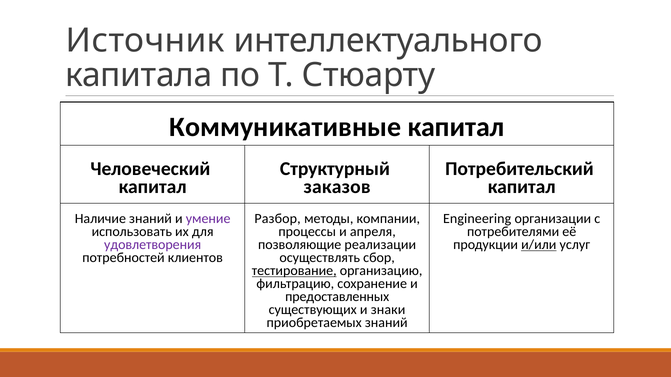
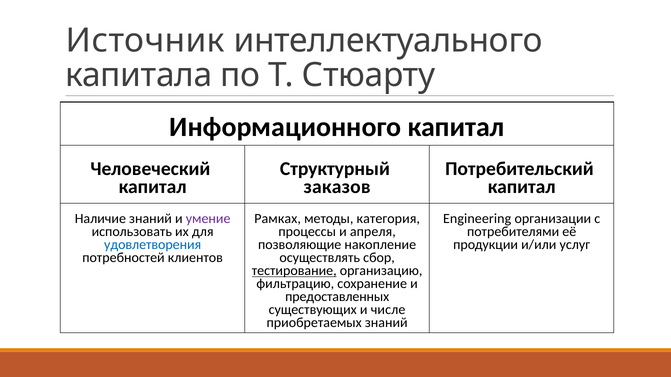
Коммуникативные: Коммуникативные -> Информационного (285, 127)
Разбор: Разбор -> Рамках (278, 219)
компании: компании -> категория (388, 219)
удовлетворения colour: purple -> blue (153, 245)
реализации: реализации -> накопление (380, 245)
и/или underline: present -> none (539, 245)
знаки: знаки -> числе (388, 310)
